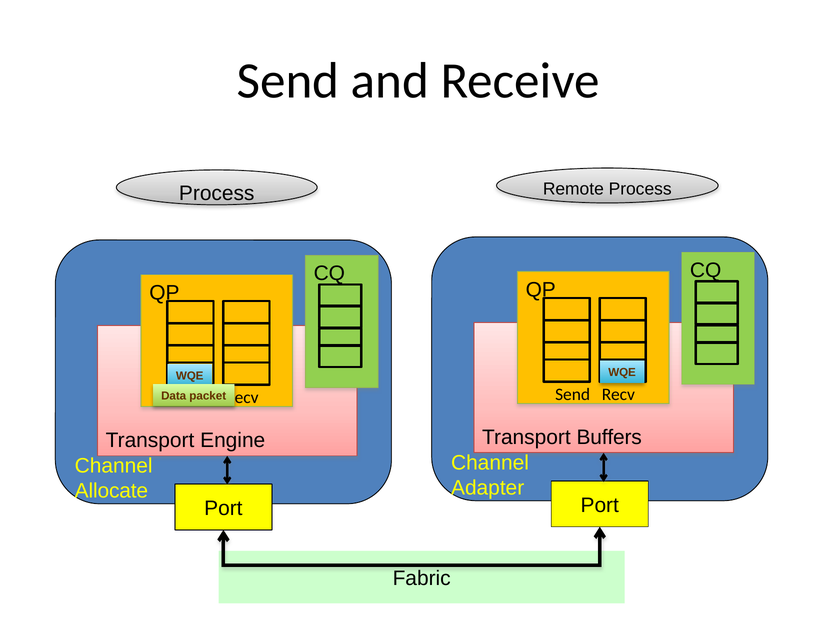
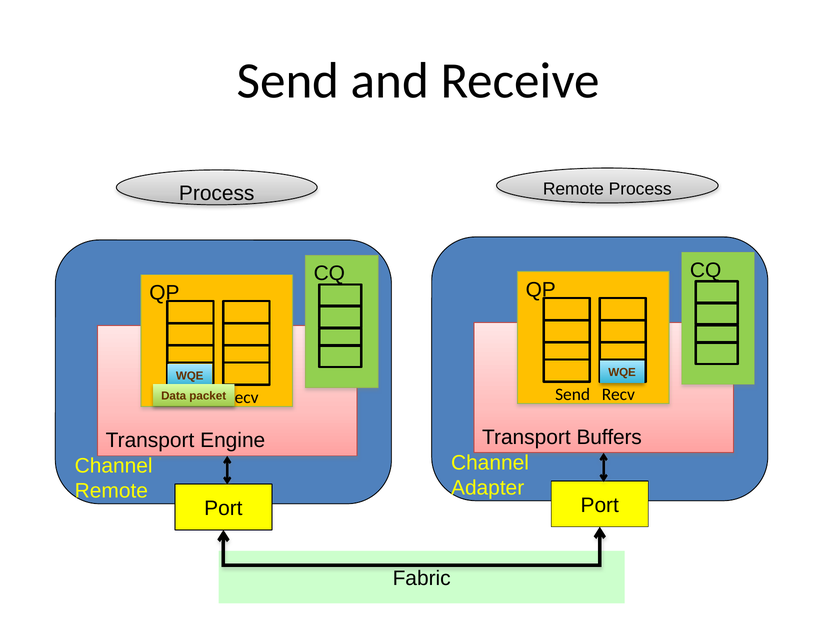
Allocate: Allocate -> Remote (111, 491)
